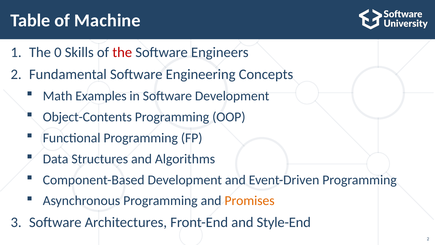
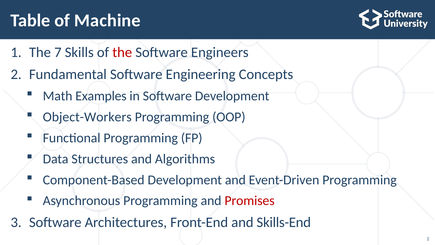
0: 0 -> 7 (58, 52)
Object-Contents: Object-Contents -> Object-Workers (87, 117)
Promises colour: orange -> red (250, 201)
Style-End: Style-End -> Skills-End (284, 222)
